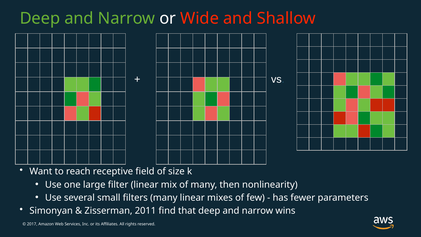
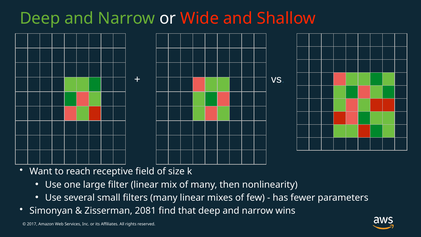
2011: 2011 -> 2081 (146, 211)
